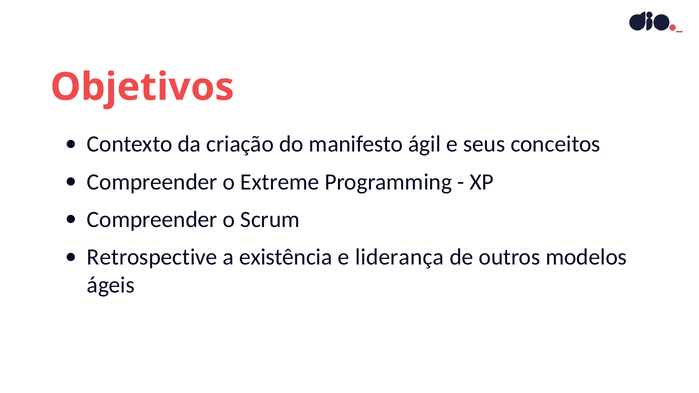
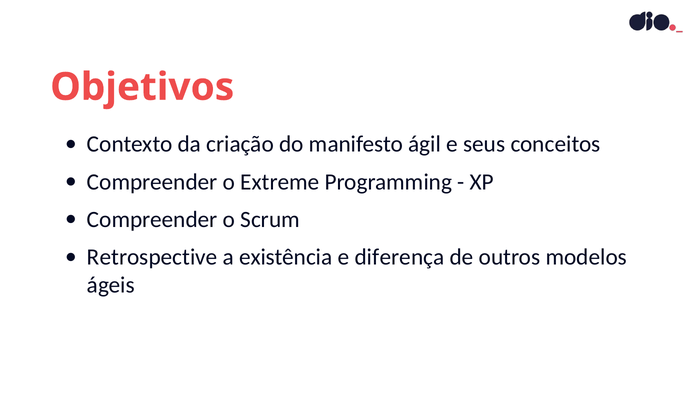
liderança: liderança -> diferença (400, 257)
